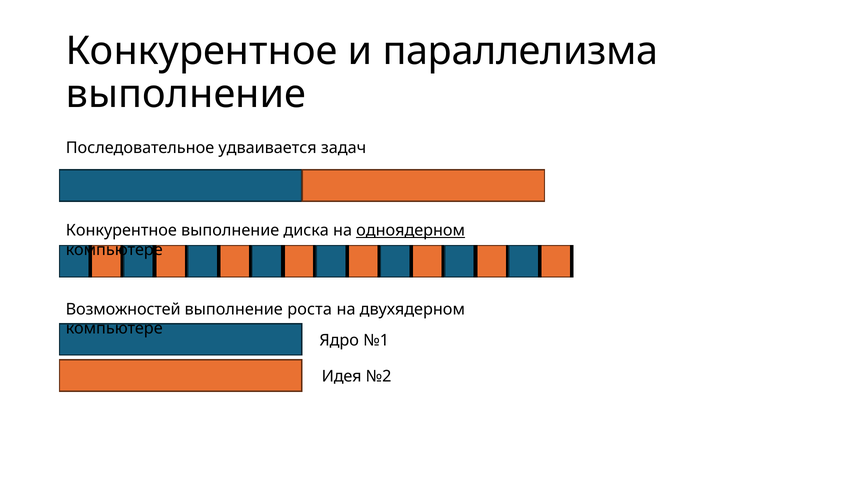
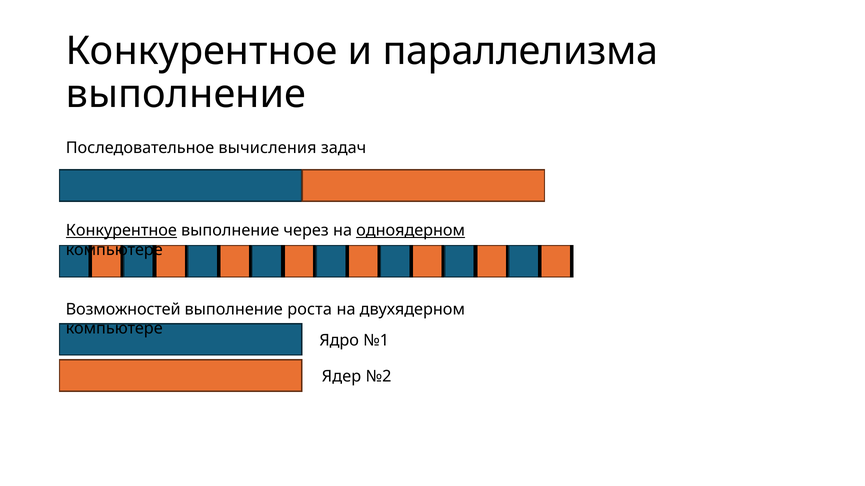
удваивается: удваивается -> вычисления (267, 148)
Конкурентное underline: none -> present (121, 231)
диска: диска -> через (306, 231)
Идея: Идея -> Ядер (341, 377)
